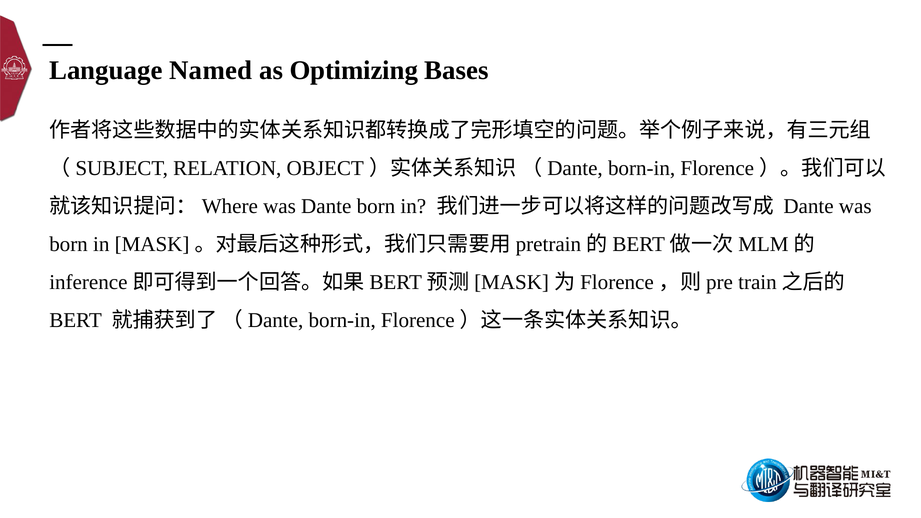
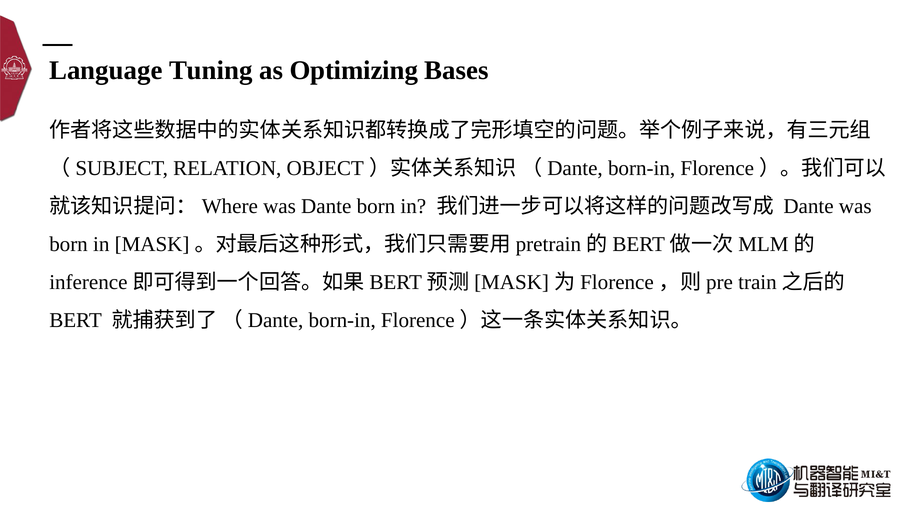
Named: Named -> Tuning (211, 70)
